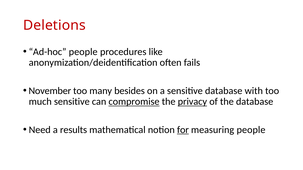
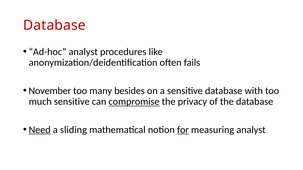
Deletions: Deletions -> Database (54, 25)
Ad-hoc people: people -> analyst (83, 52)
privacy underline: present -> none (192, 102)
Need underline: none -> present (40, 130)
results: results -> sliding (73, 130)
measuring people: people -> analyst (251, 130)
